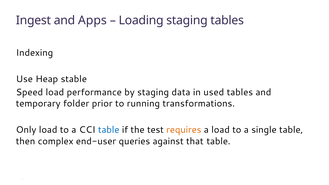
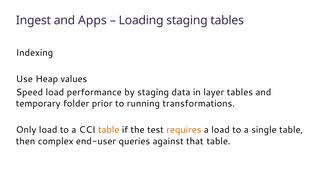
stable: stable -> values (74, 79)
used: used -> layer (214, 92)
table colour: blue -> orange (109, 130)
